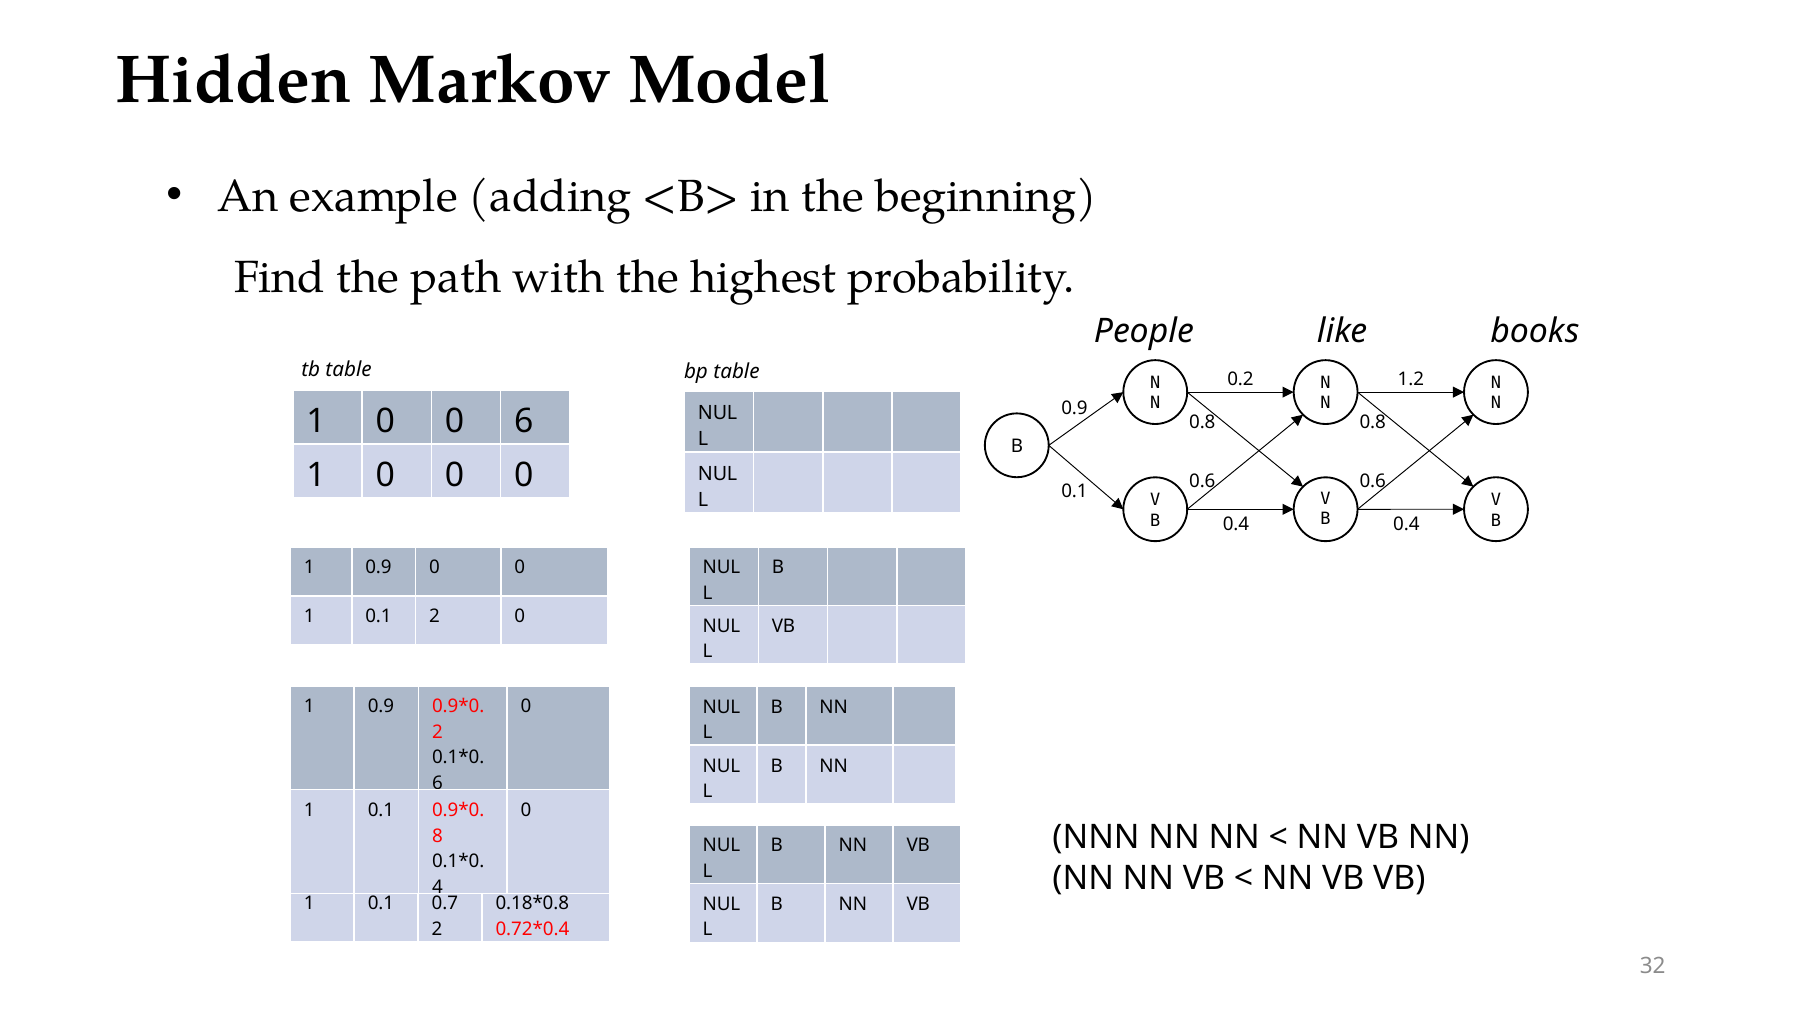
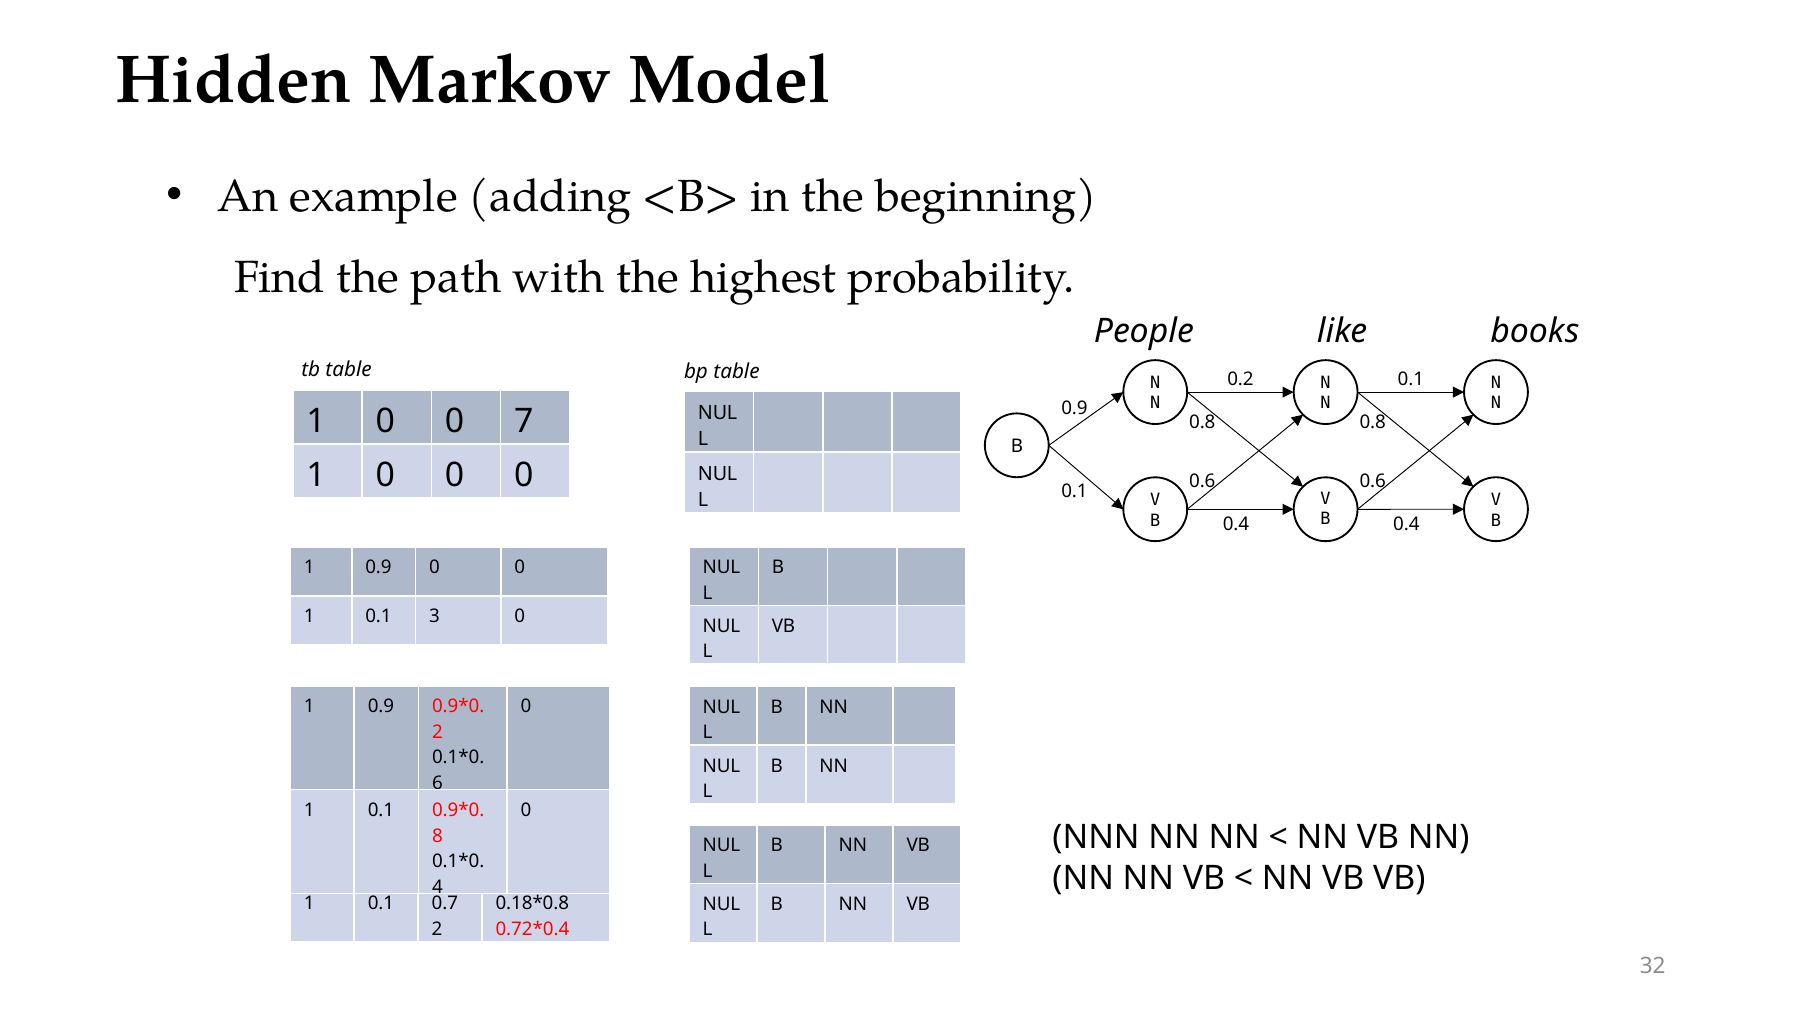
1.2: 1.2 -> 0.1 (1411, 379)
0 6: 6 -> 7 (524, 421)
0.1 2: 2 -> 3 (435, 617)
